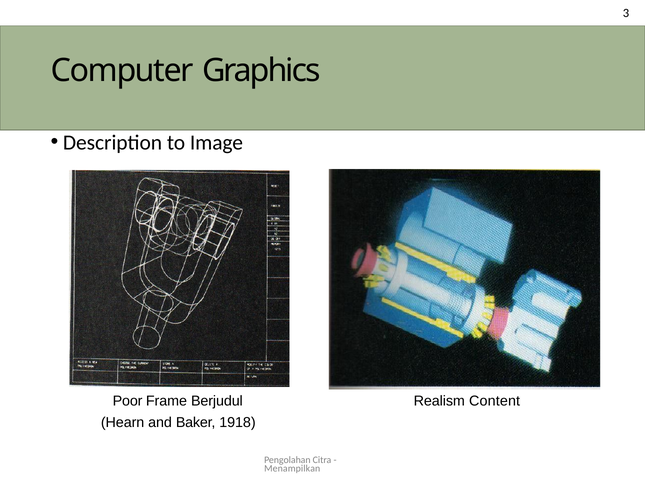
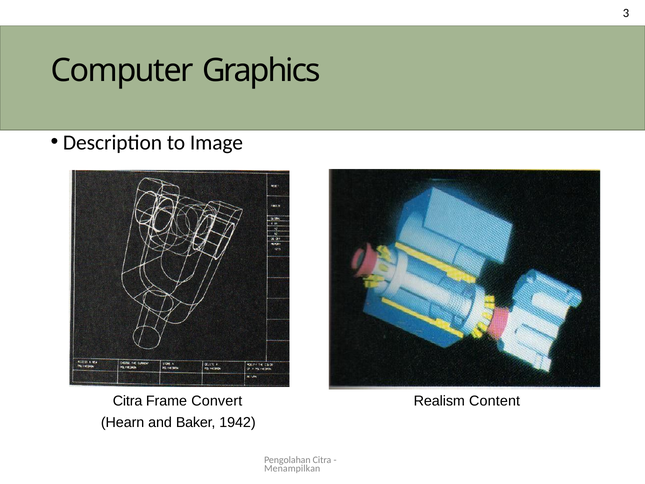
Poor: Poor -> Citra (128, 401)
Berjudul: Berjudul -> Convert (217, 401)
1918: 1918 -> 1942 (237, 422)
